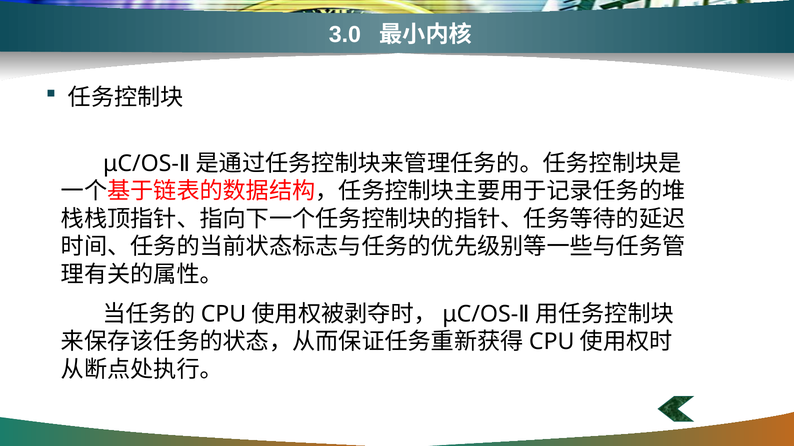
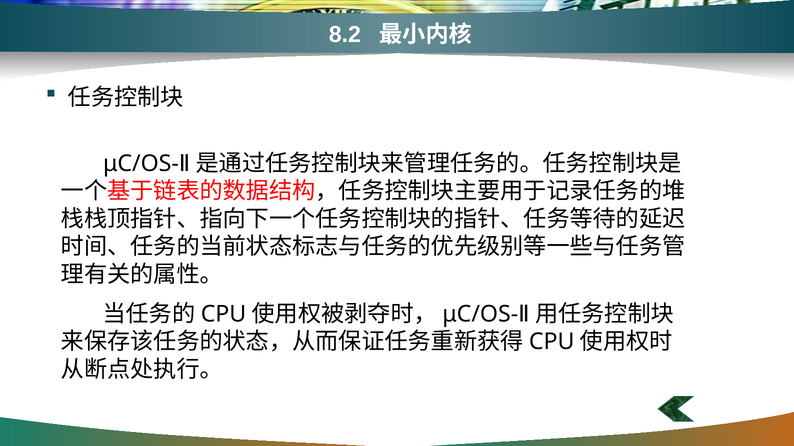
3.0: 3.0 -> 8.2 (345, 35)
